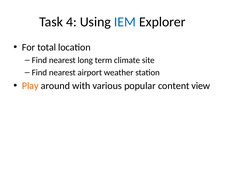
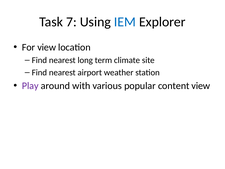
4: 4 -> 7 (71, 22)
For total: total -> view (47, 47)
Play colour: orange -> purple (30, 86)
